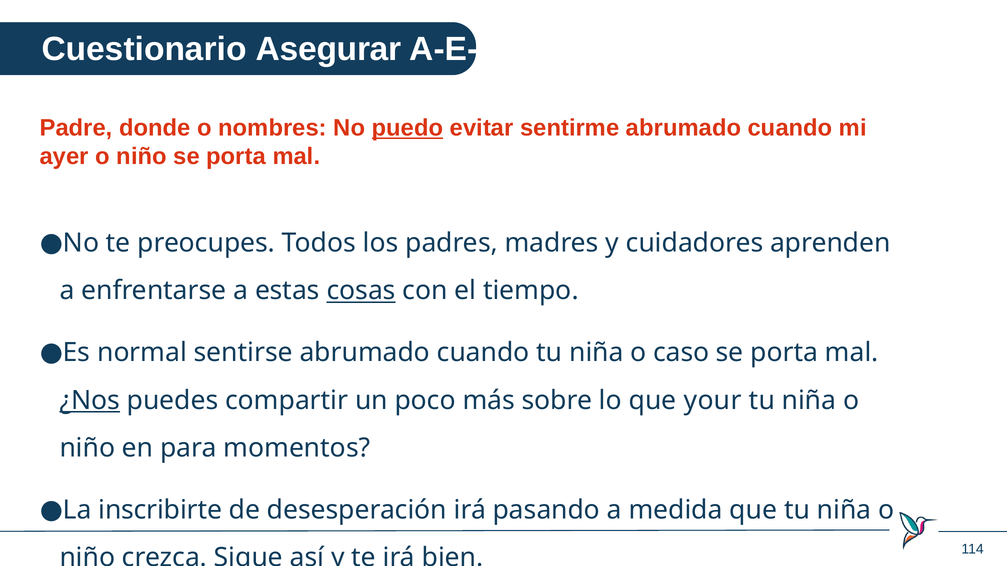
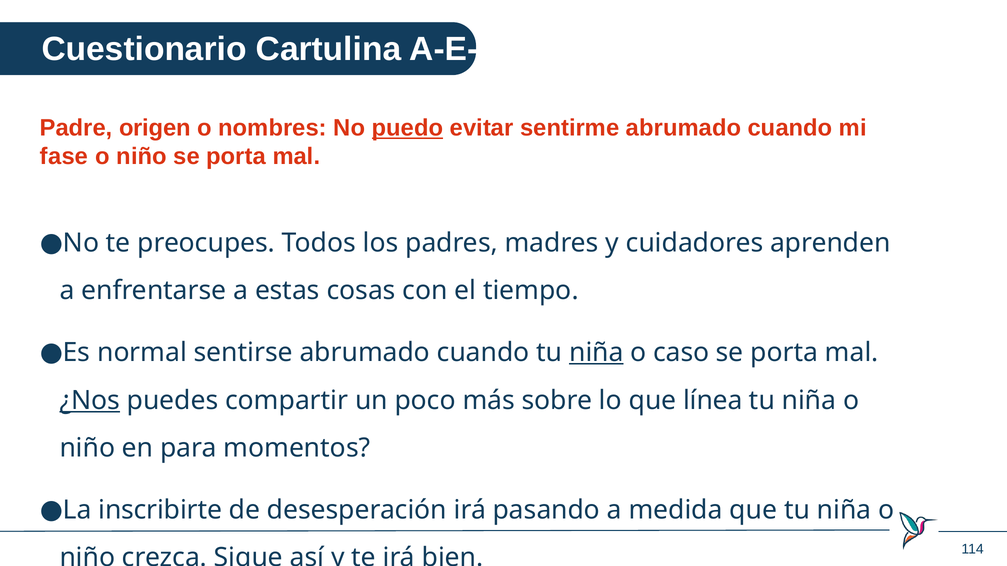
Asegurar: Asegurar -> Cartulina (328, 49)
donde: donde -> origen (155, 128)
ayer: ayer -> fase (64, 157)
cosas underline: present -> none (361, 291)
niña underline: none -> present (596, 353)
your: your -> línea (713, 401)
